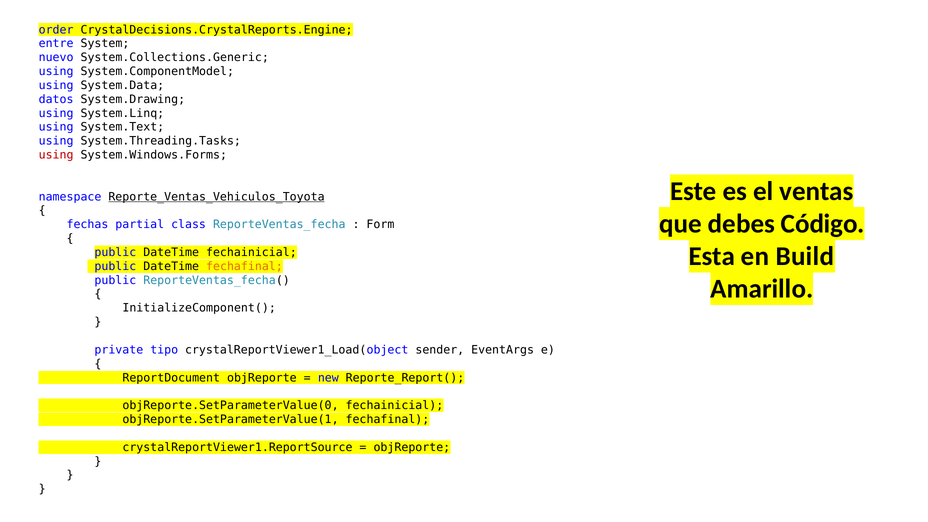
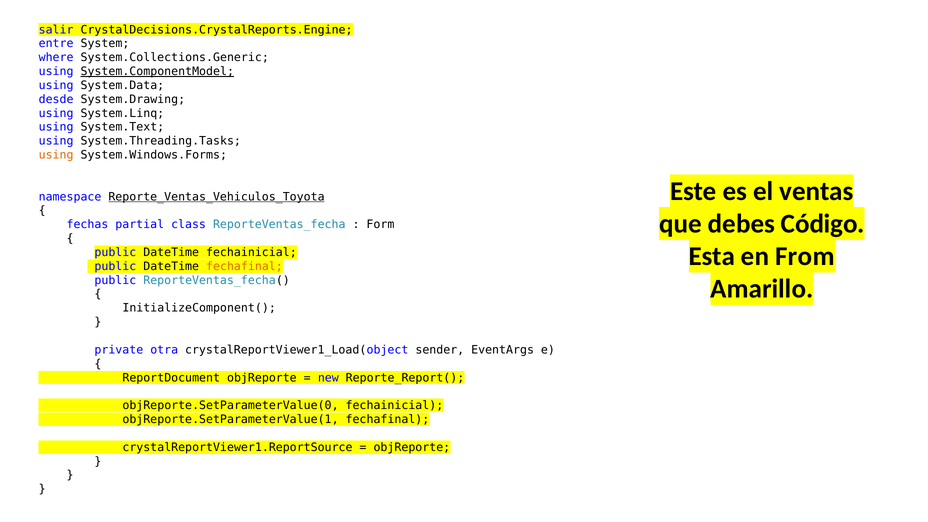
order: order -> salir (56, 30)
nuevo: nuevo -> where (56, 58)
System.ComponentModel underline: none -> present (157, 71)
datos: datos -> desde (56, 99)
using colour: red -> orange (56, 155)
Build: Build -> From (805, 256)
tipo: tipo -> otra (164, 350)
